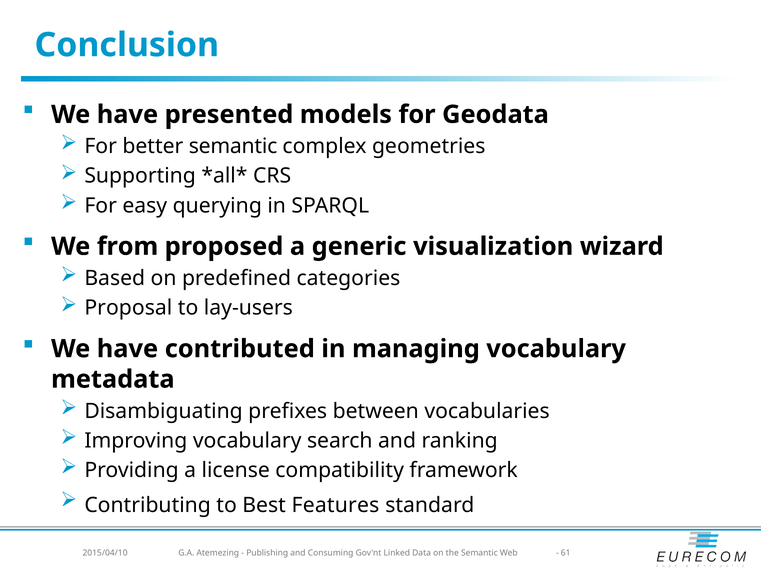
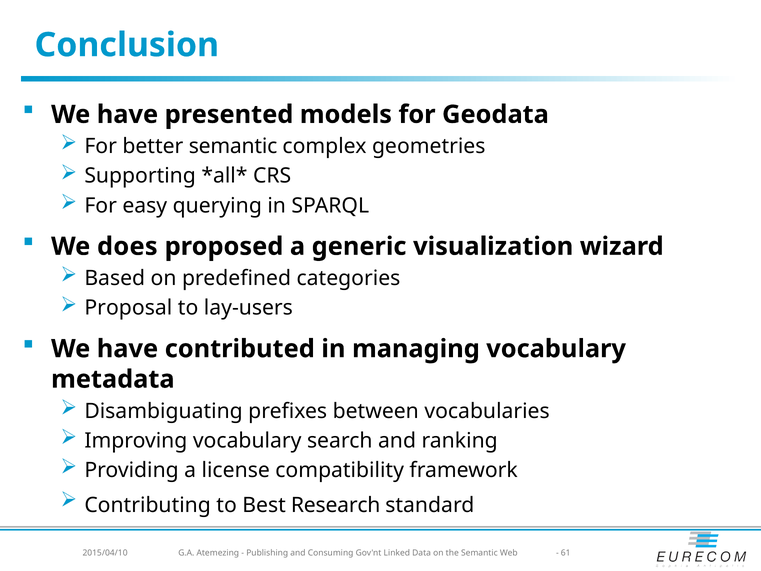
from: from -> does (127, 246)
Features: Features -> Research (336, 505)
